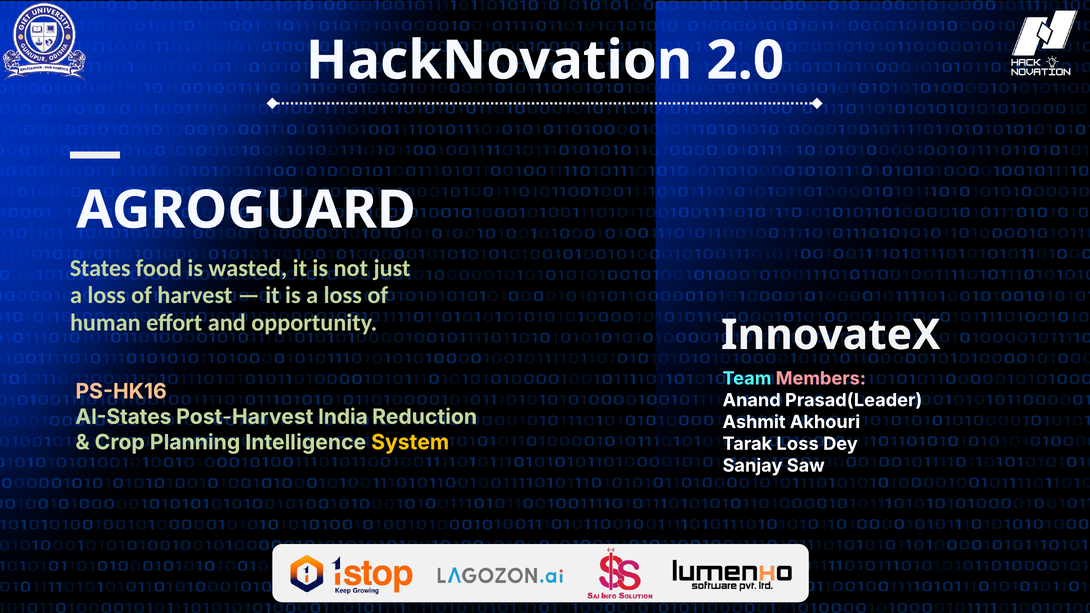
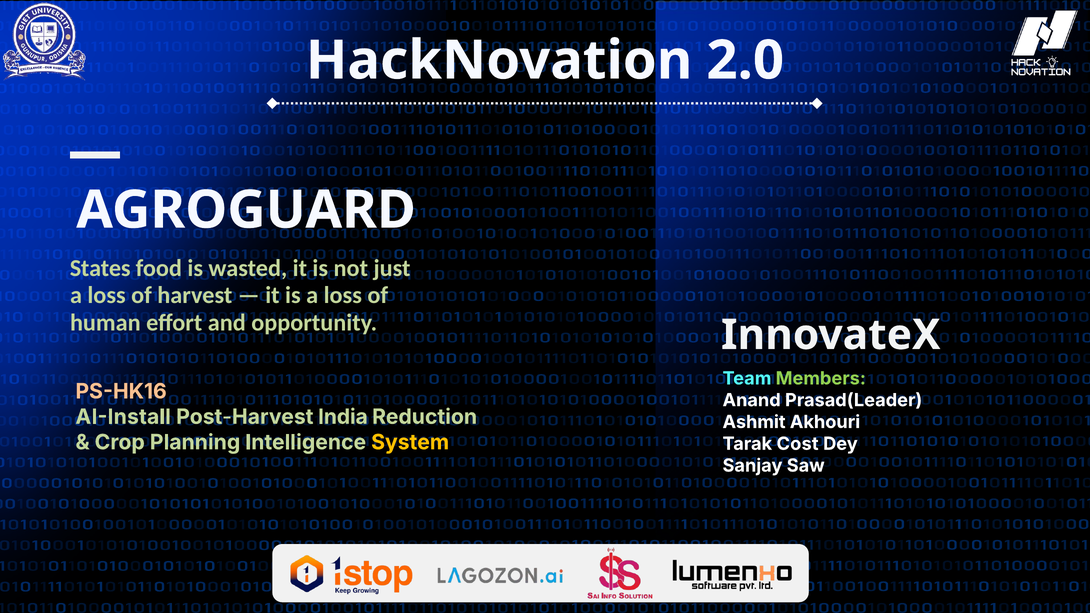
Members colour: pink -> light green (821, 379)
AI-States: AI-States -> AI-Install (123, 417)
Tarak Loss: Loss -> Cost (798, 444)
